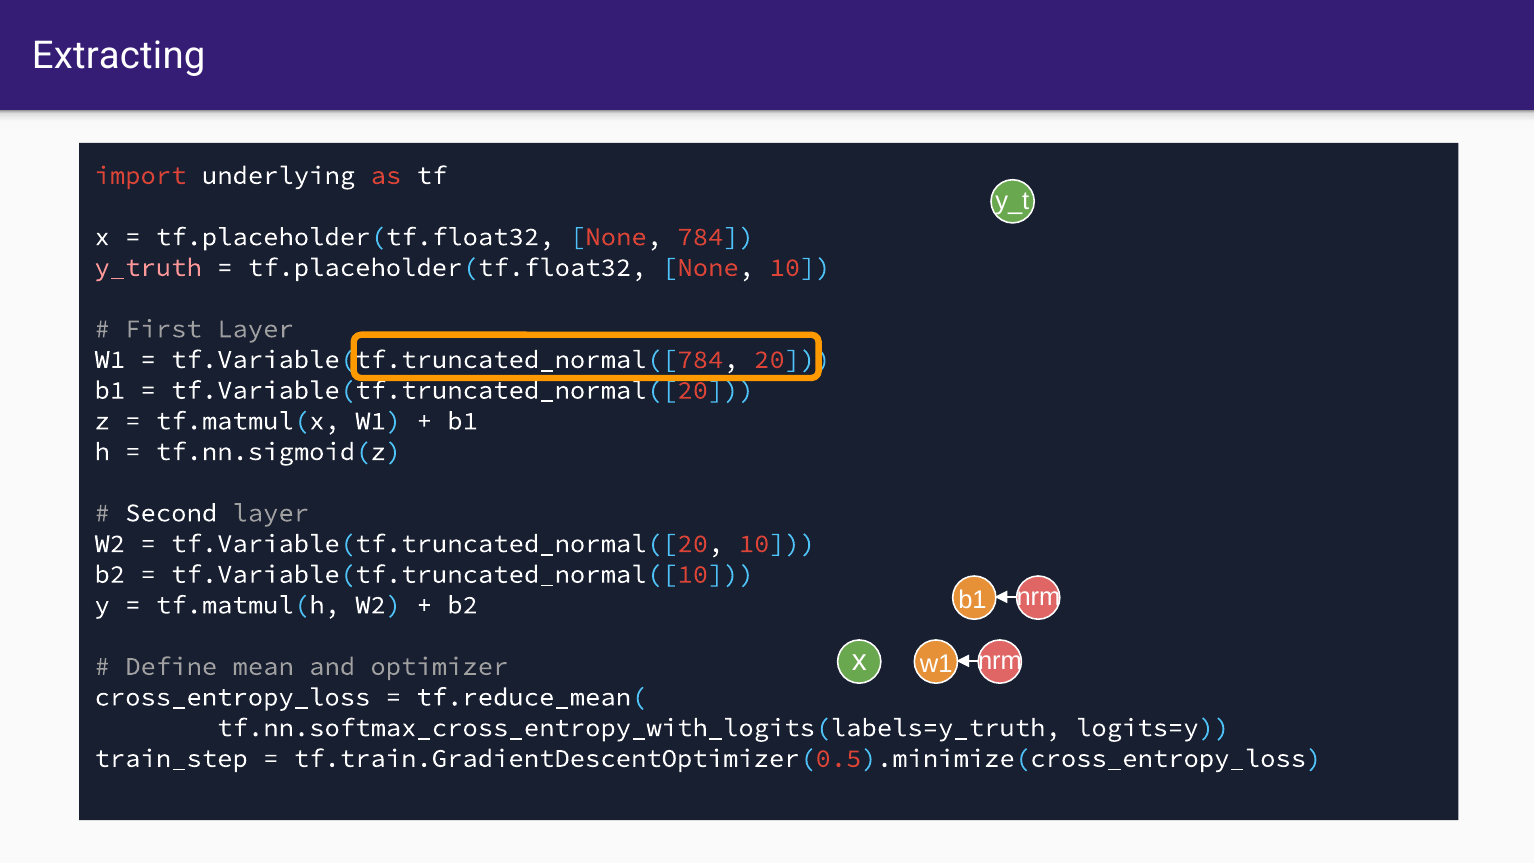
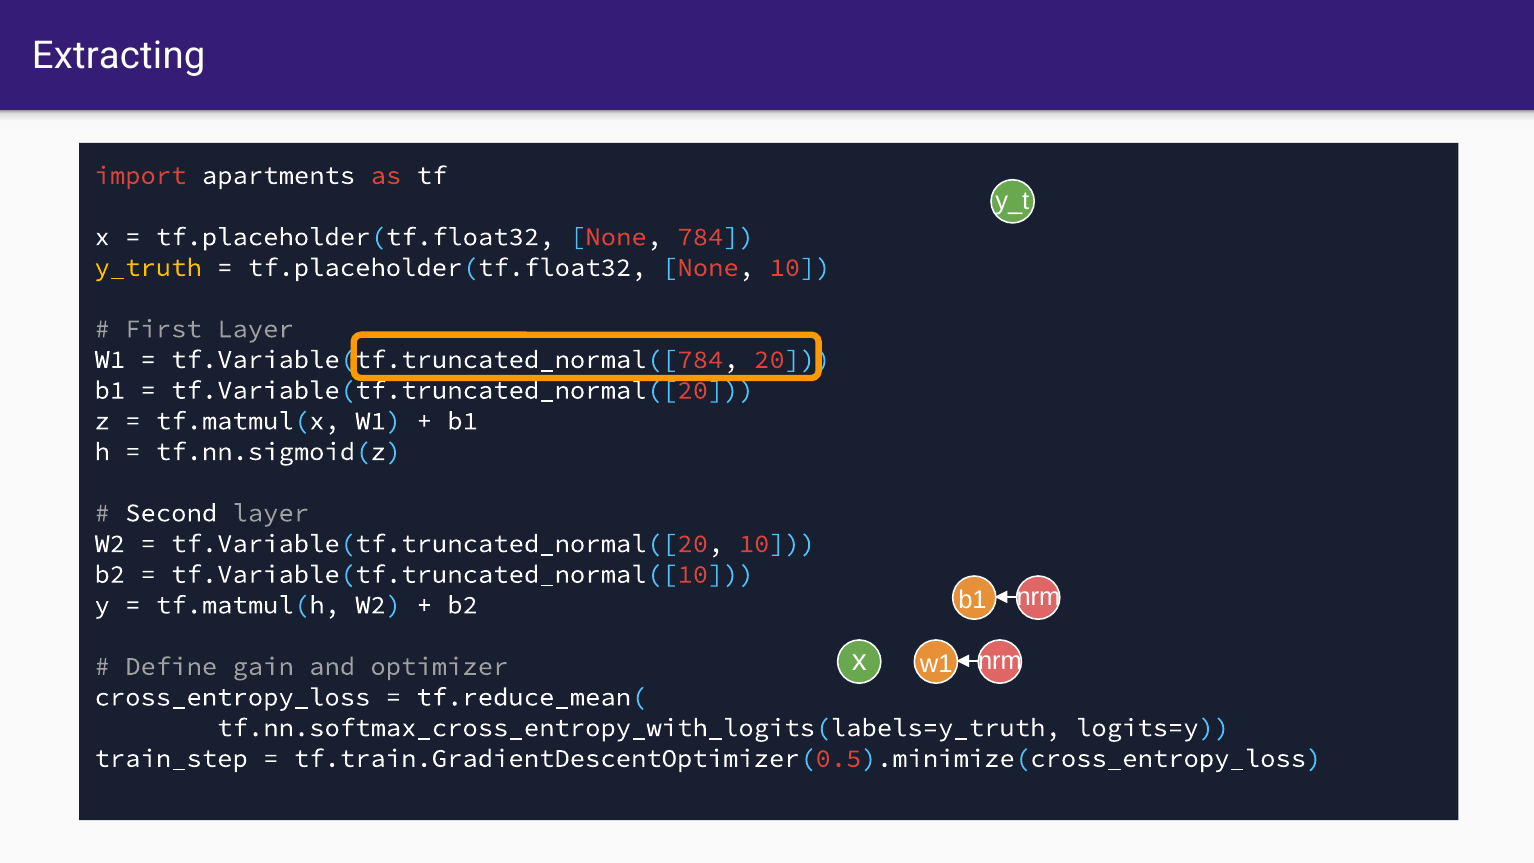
underlying: underlying -> apartments (279, 175)
y_truth colour: pink -> yellow (148, 267)
mean: mean -> gain (263, 666)
